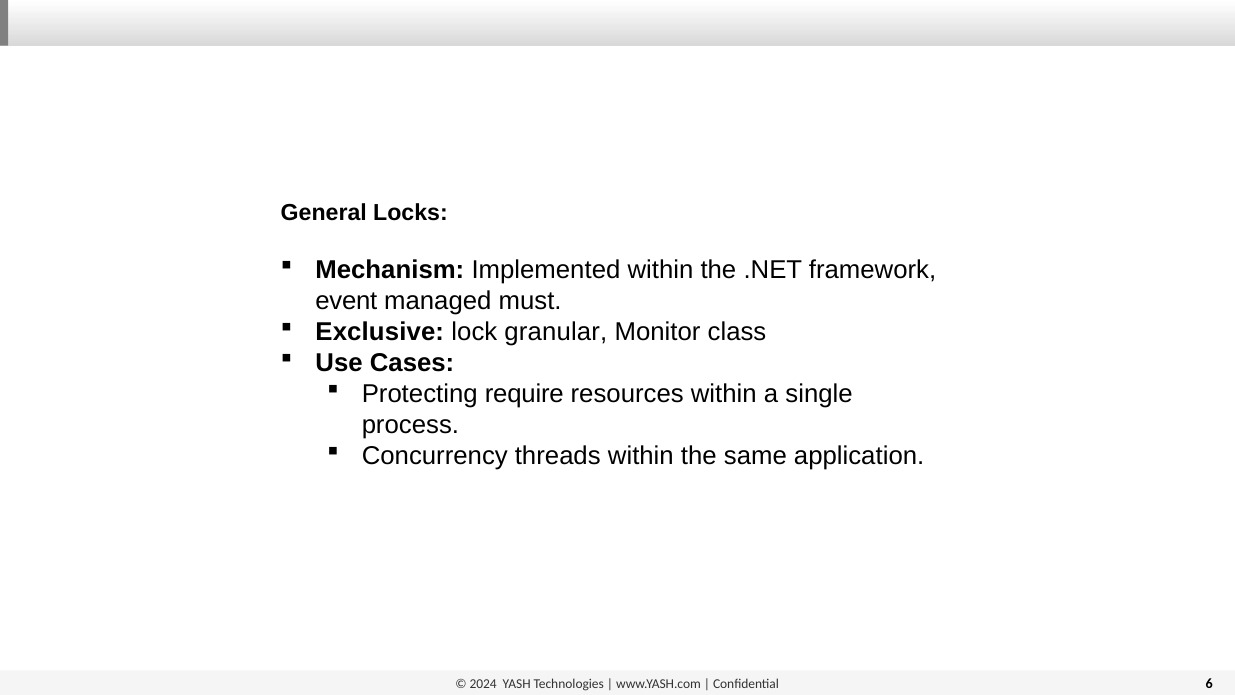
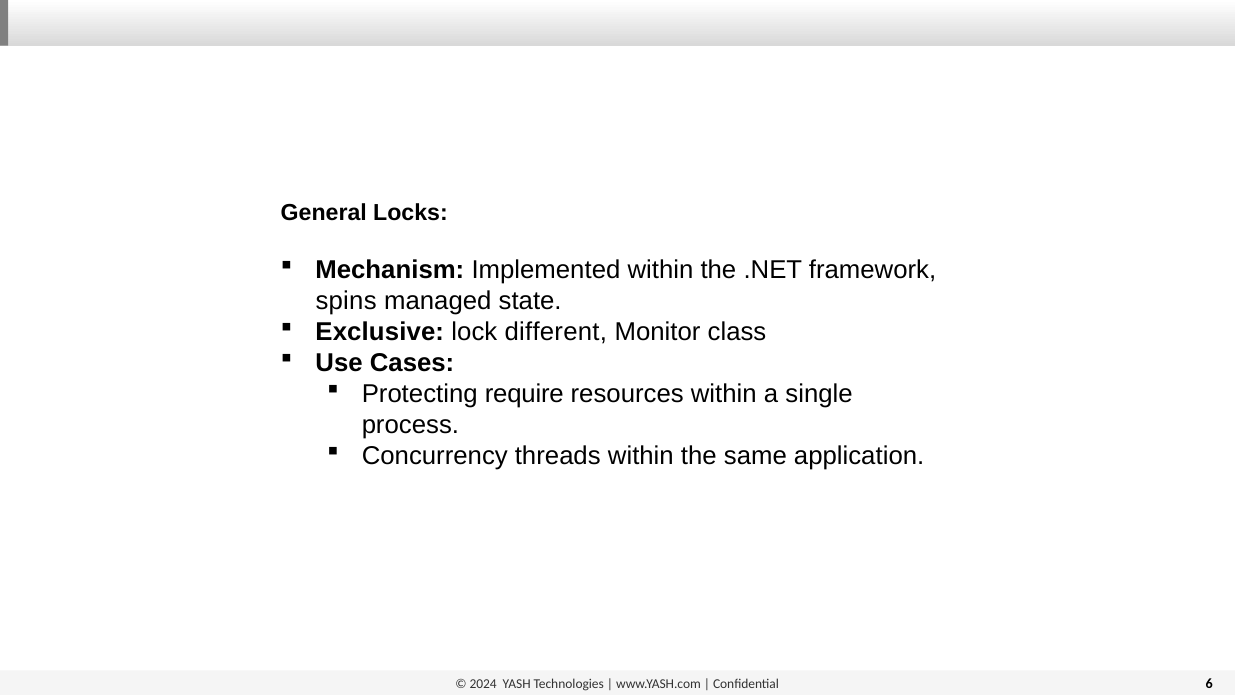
event: event -> spins (346, 301)
must: must -> state (530, 301)
granular: granular -> different (556, 332)
